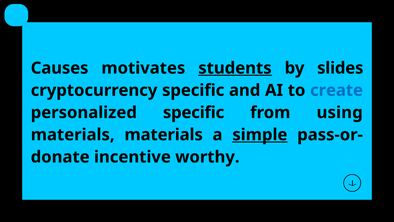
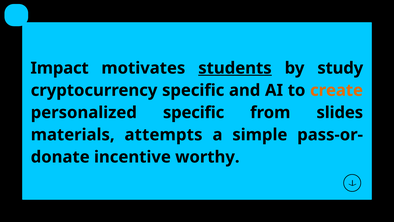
Causes: Causes -> Impact (60, 68)
slides: slides -> study (340, 68)
create colour: blue -> orange (337, 90)
using: using -> slides (340, 112)
materials materials: materials -> attempts (163, 135)
simple underline: present -> none (260, 135)
